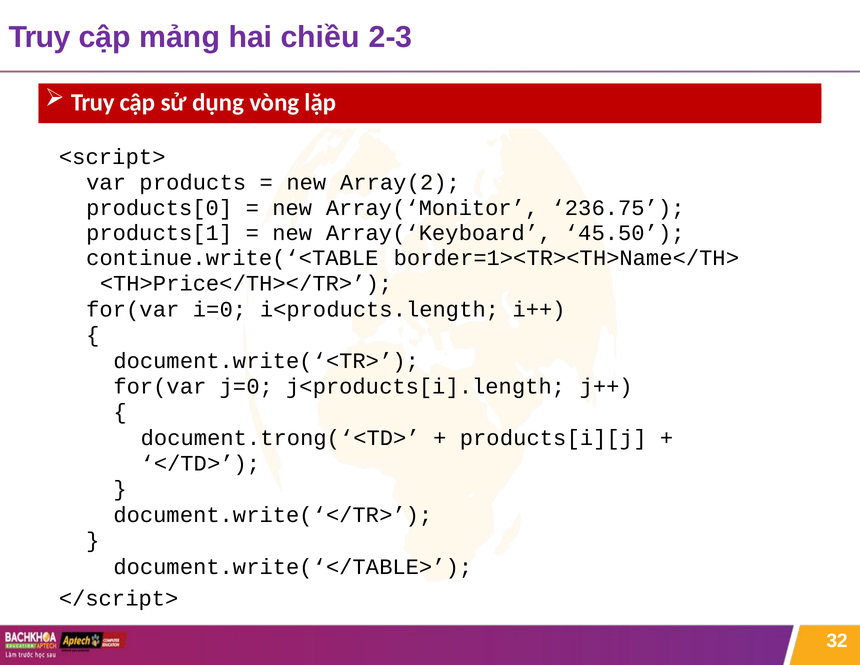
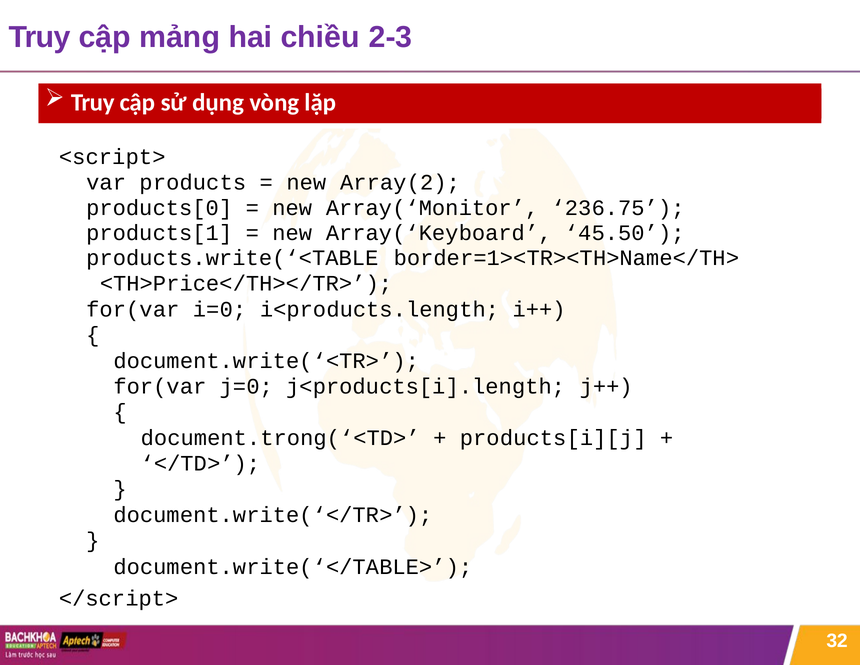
continue.write(‘<TABLE: continue.write(‘<TABLE -> products.write(‘<TABLE (232, 258)
